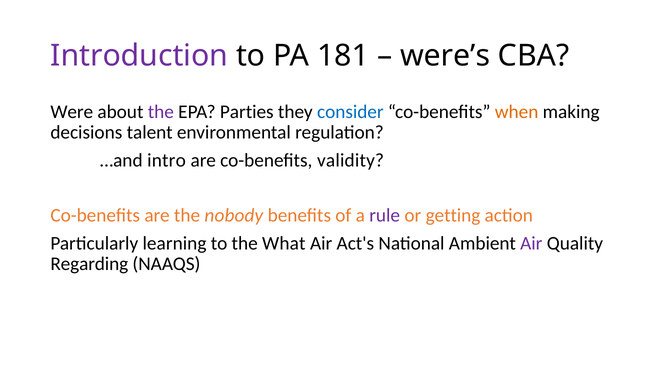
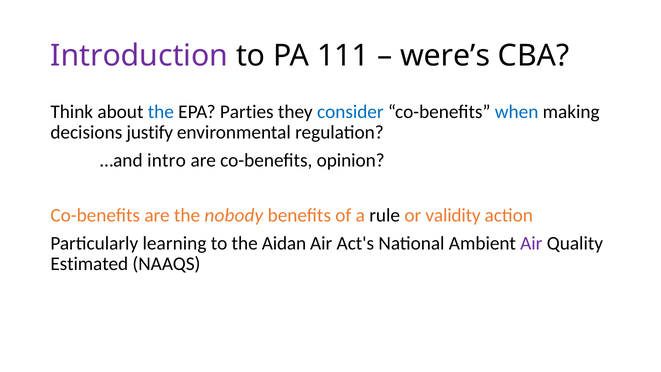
181: 181 -> 111 (343, 56)
Were: Were -> Think (72, 112)
the colour: purple -> blue (161, 112)
when colour: orange -> blue (517, 112)
talent: talent -> justify (150, 133)
validity: validity -> opinion (351, 160)
rule colour: purple -> black (385, 216)
getting: getting -> validity (453, 216)
What: What -> Aidan (284, 243)
Regarding: Regarding -> Estimated (89, 264)
